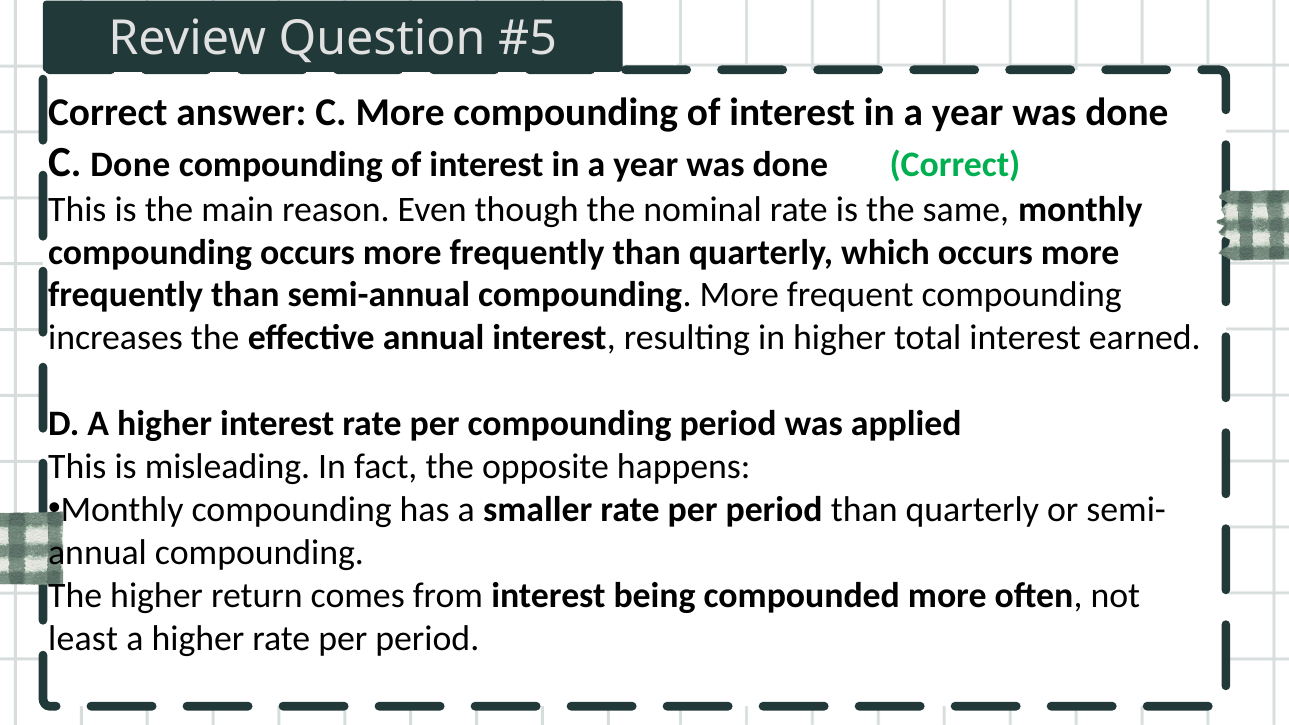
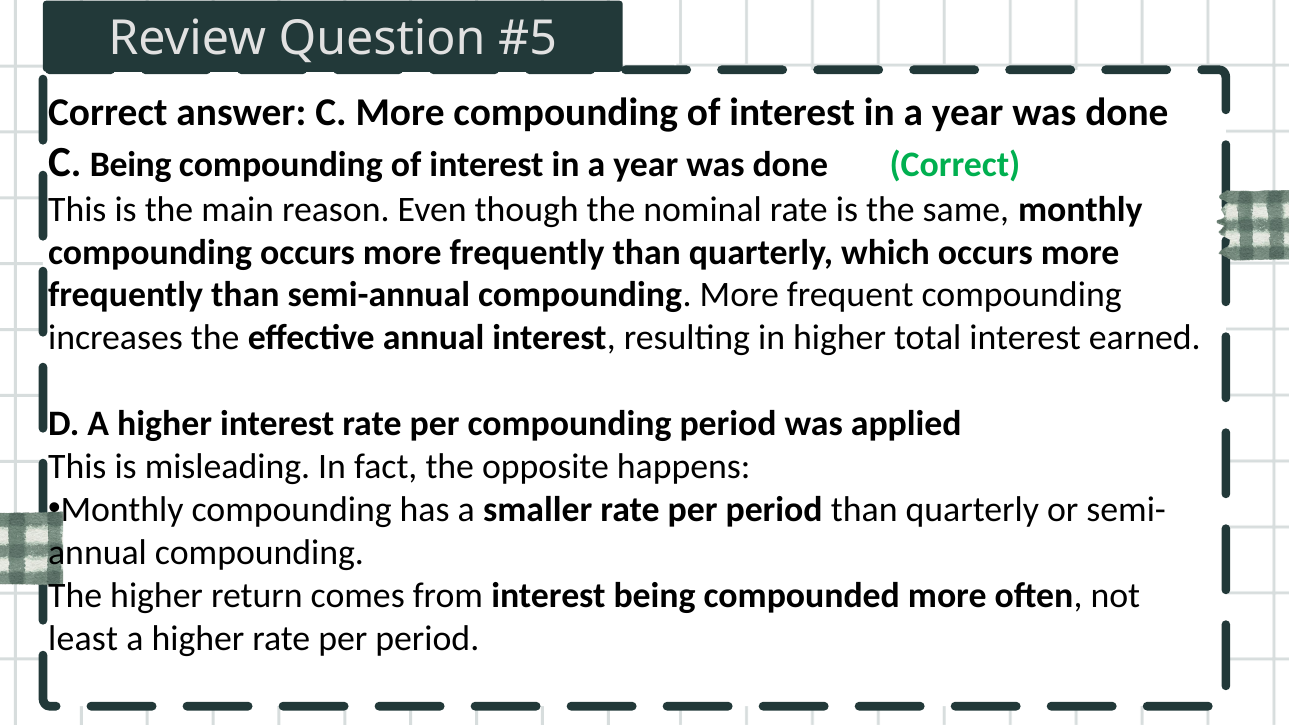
Done: Done -> Being (131, 165)
